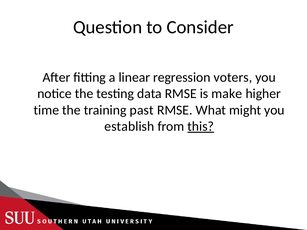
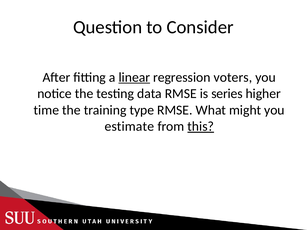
linear underline: none -> present (134, 77)
make: make -> series (227, 94)
past: past -> type (142, 110)
establish: establish -> estimate (129, 127)
